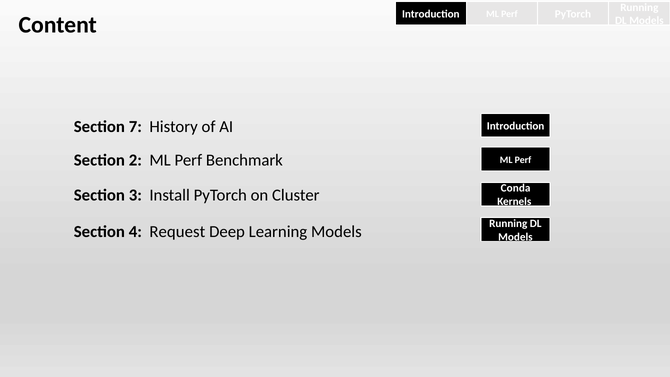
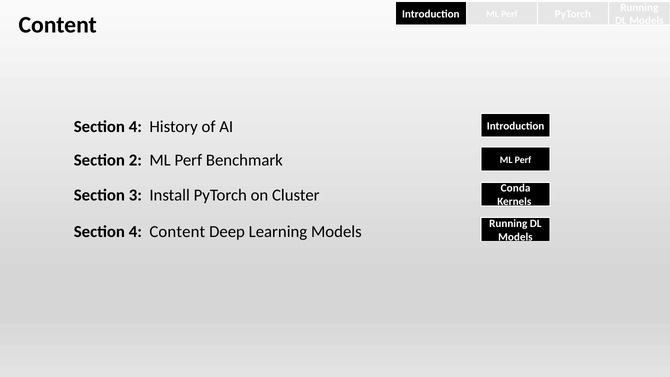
7: 7 -> 4 (135, 126)
4 Request: Request -> Content (177, 231)
